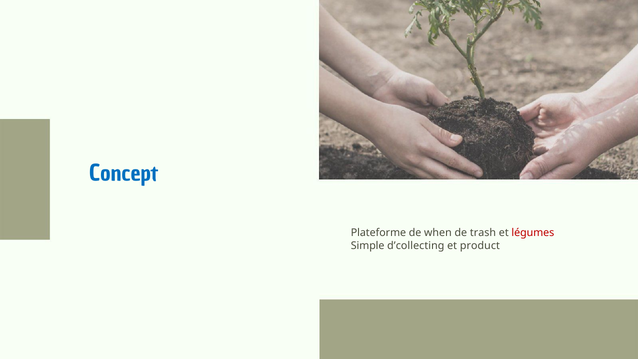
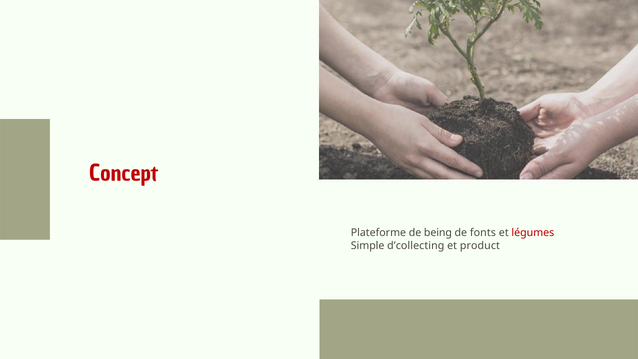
Concept colour: blue -> red (124, 173)
when: when -> being (438, 233)
trash: trash -> fonts (483, 233)
